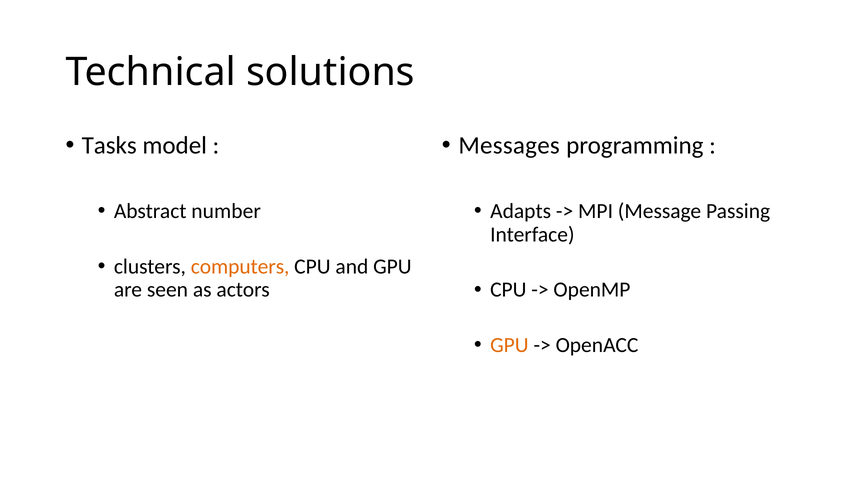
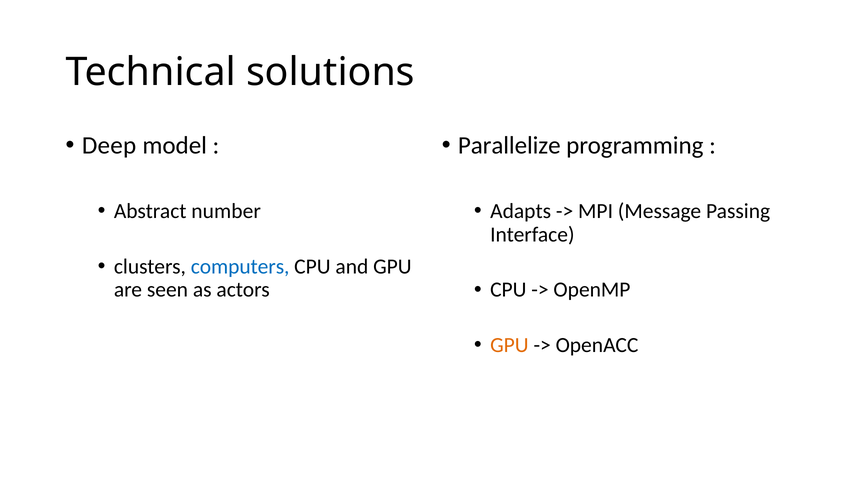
Tasks: Tasks -> Deep (109, 145)
Messages: Messages -> Parallelize (509, 145)
computers colour: orange -> blue (240, 266)
